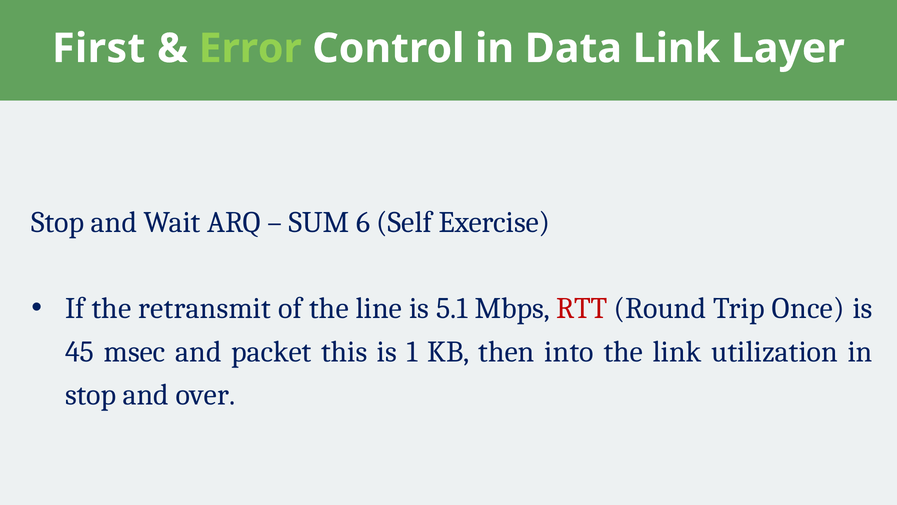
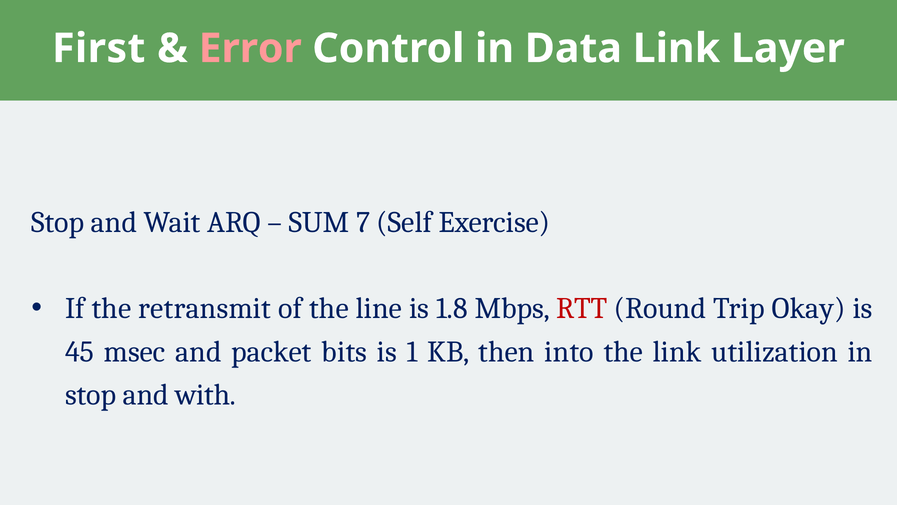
Error colour: light green -> pink (250, 48)
6: 6 -> 7 (363, 222)
5.1: 5.1 -> 1.8 (452, 308)
Once: Once -> Okay (809, 308)
this: this -> bits (344, 351)
over: over -> with (206, 394)
